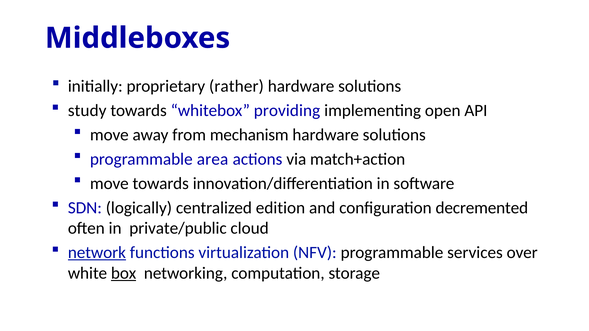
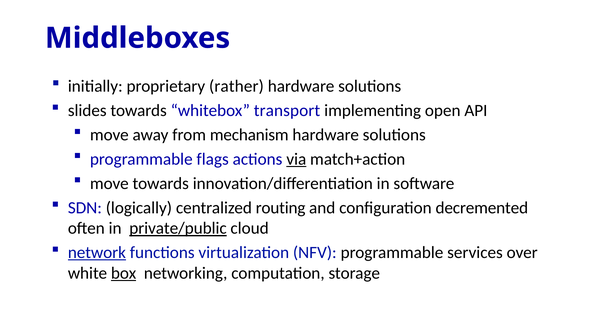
study: study -> slides (87, 111)
providing: providing -> transport (287, 111)
area: area -> flags (213, 159)
via underline: none -> present (296, 159)
edition: edition -> routing (281, 208)
private/public underline: none -> present (178, 228)
